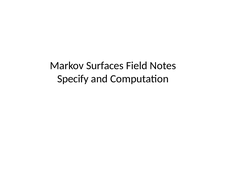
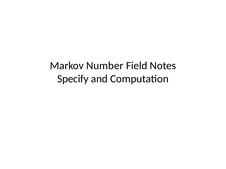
Surfaces: Surfaces -> Number (105, 66)
